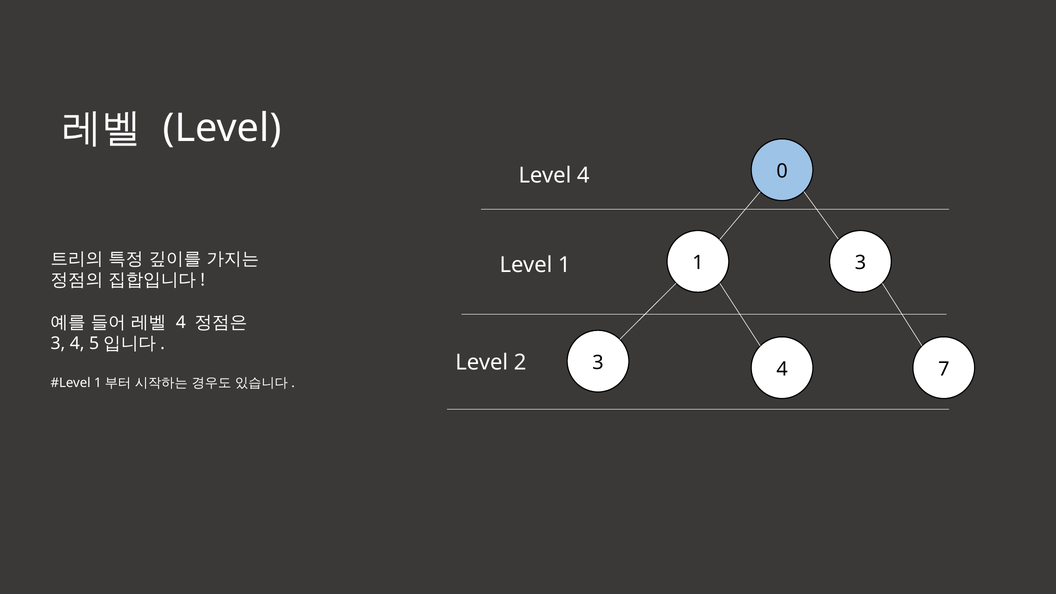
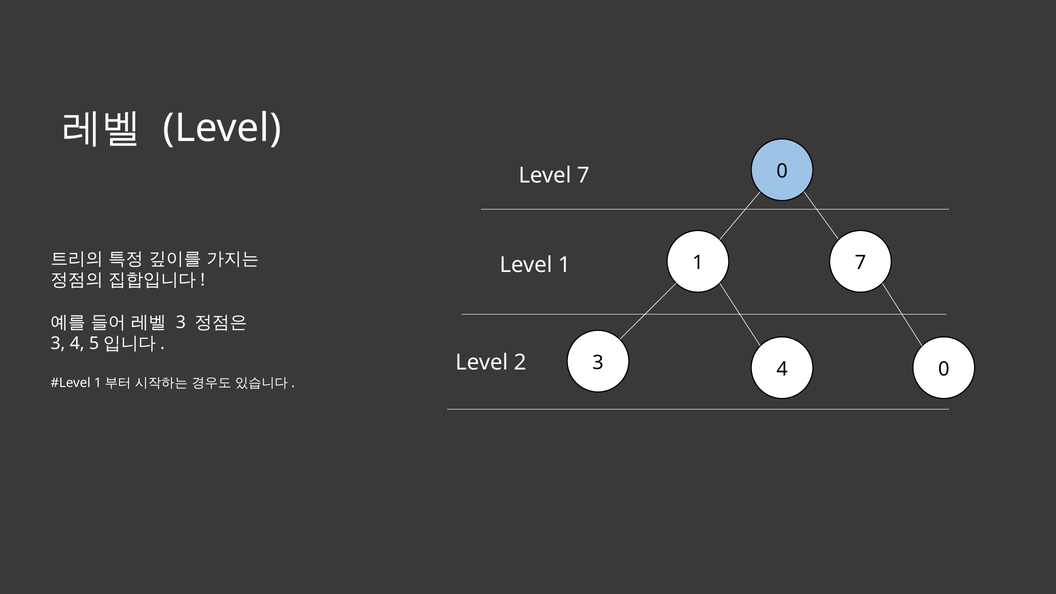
Level 4: 4 -> 7 (583, 176)
1 3: 3 -> 7 (860, 263)
4: 4 -> 3 (181, 322)
4 7: 7 -> 0 (944, 369)
